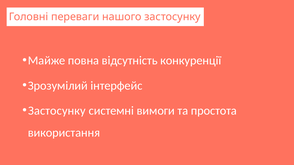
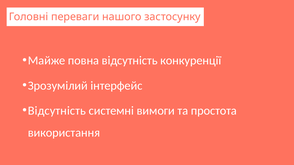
Застосунку: Застосунку -> Відсутність (57, 111)
